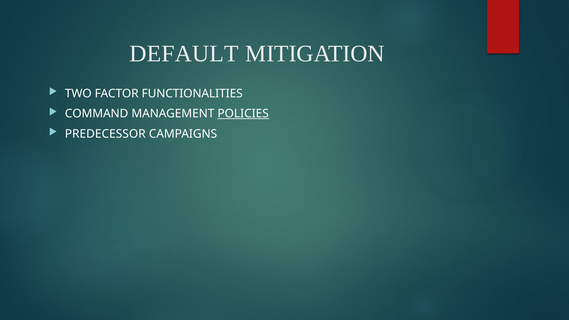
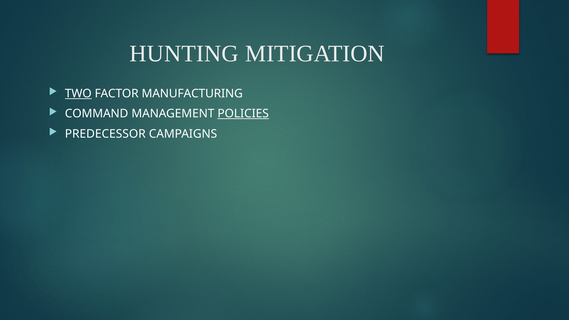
DEFAULT: DEFAULT -> HUNTING (184, 54)
TWO underline: none -> present (78, 94)
FUNCTIONALITIES: FUNCTIONALITIES -> MANUFACTURING (192, 94)
